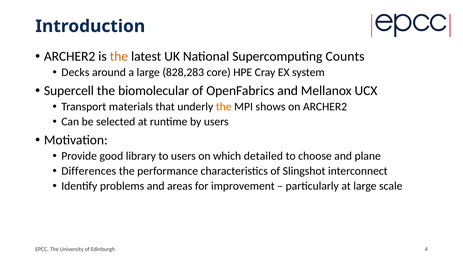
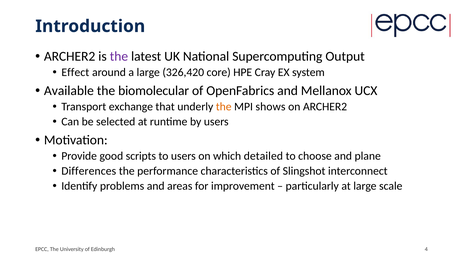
the colour: orange -> purple (119, 56)
Counts: Counts -> Output (345, 56)
Decks: Decks -> Effect (75, 72)
828,283: 828,283 -> 326,420 (183, 72)
Supercell: Supercell -> Available (69, 91)
materials: materials -> exchange (131, 107)
library: library -> scripts (141, 156)
